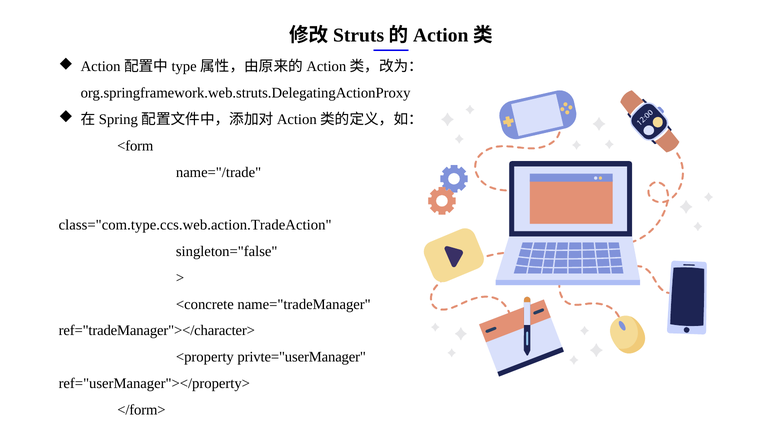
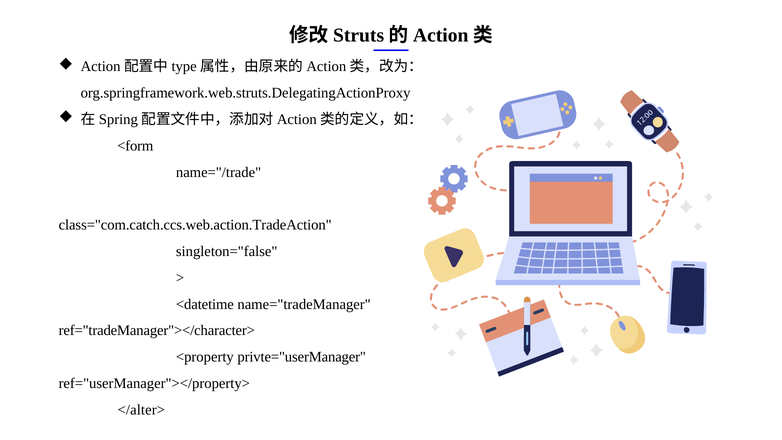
class="com.type.ccs.web.action.TradeAction: class="com.type.ccs.web.action.TradeAction -> class="com.catch.ccs.web.action.TradeAction (195, 225)
<concrete: <concrete -> <datetime (205, 304)
</form>: </form> -> </alter> (141, 410)
